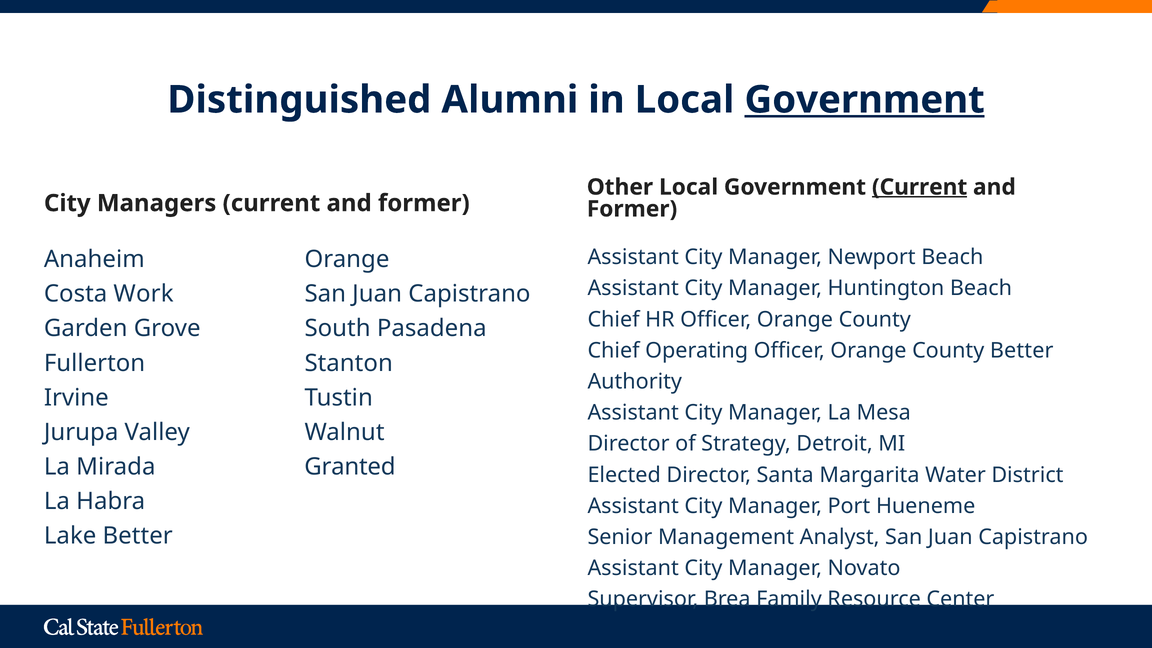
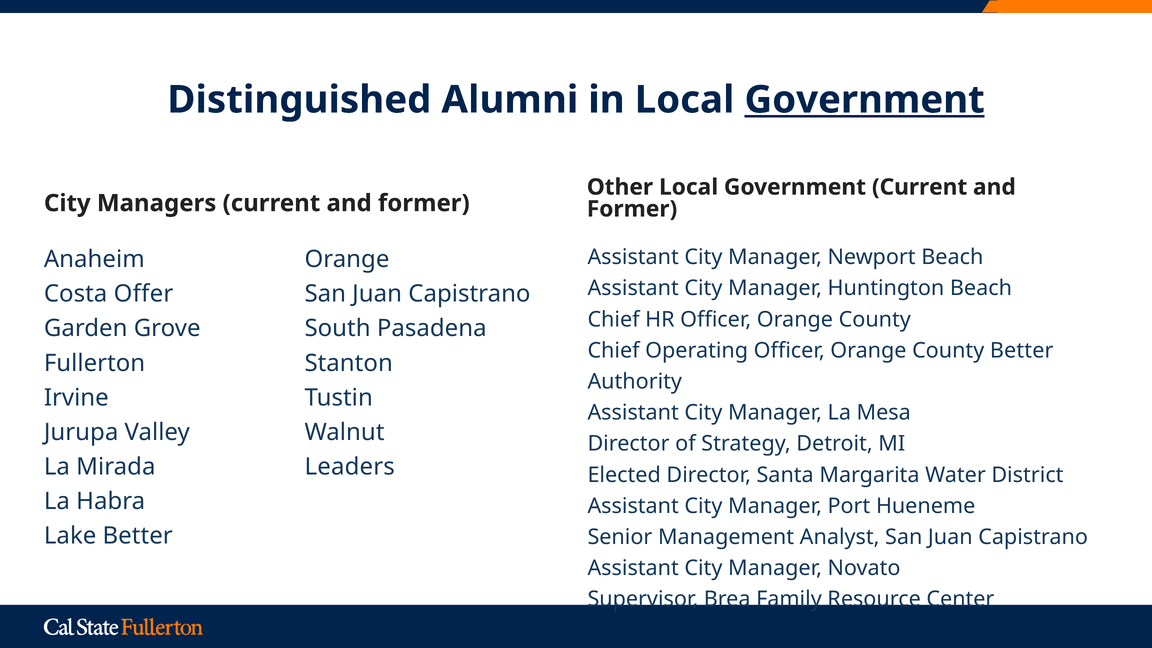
Current underline: present -> none (920, 187)
Work: Work -> Offer (144, 294)
Granted: Granted -> Leaders (350, 467)
